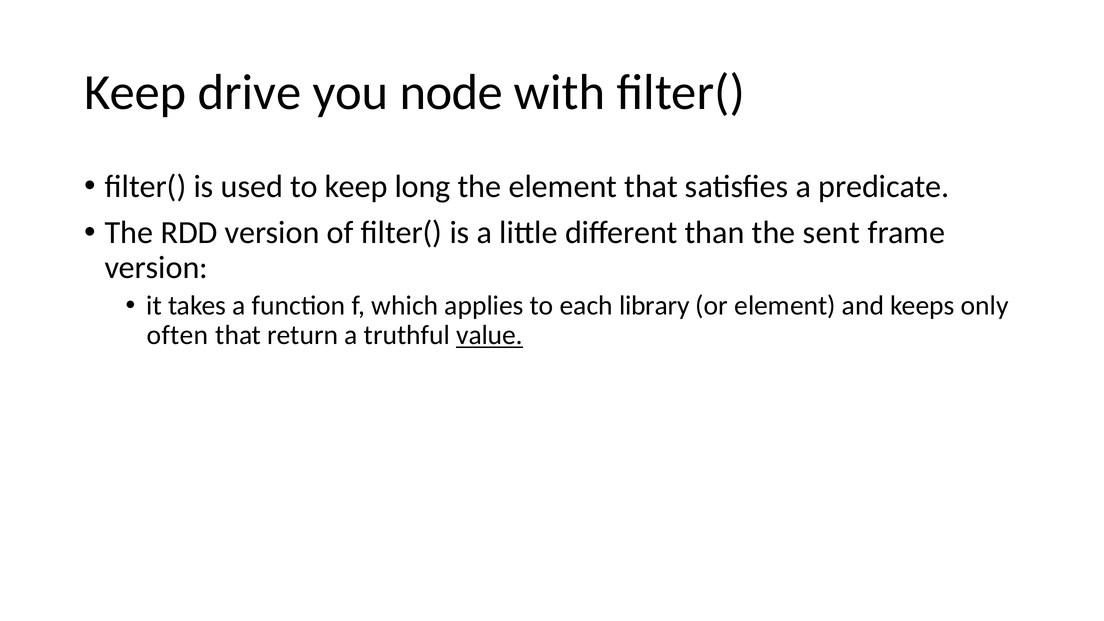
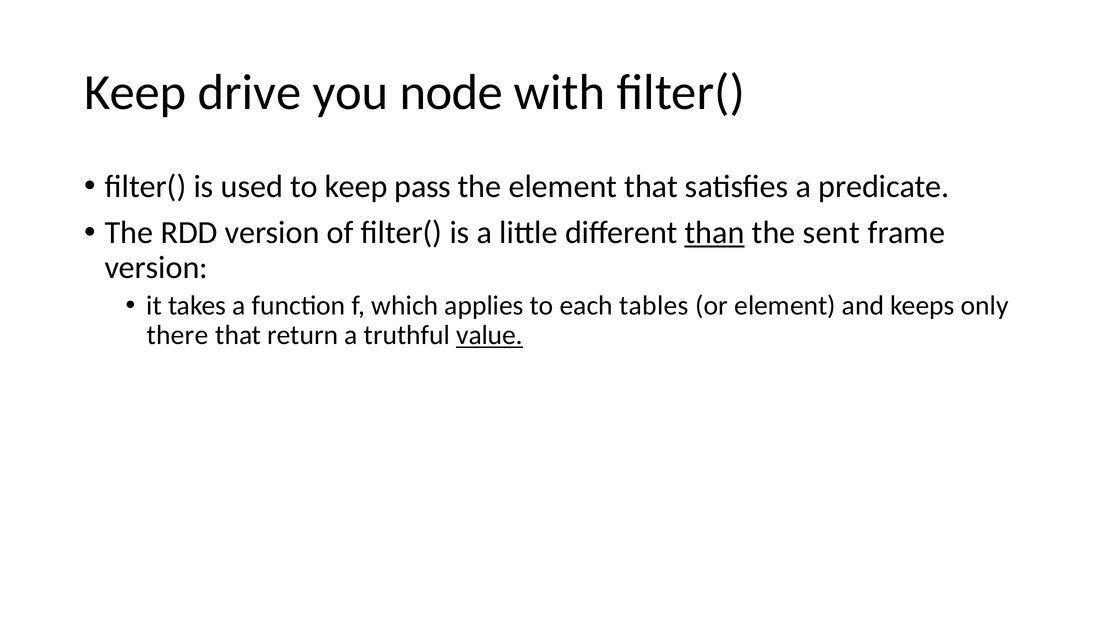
long: long -> pass (423, 187)
than underline: none -> present (715, 233)
library: library -> tables (654, 306)
often: often -> there (177, 335)
